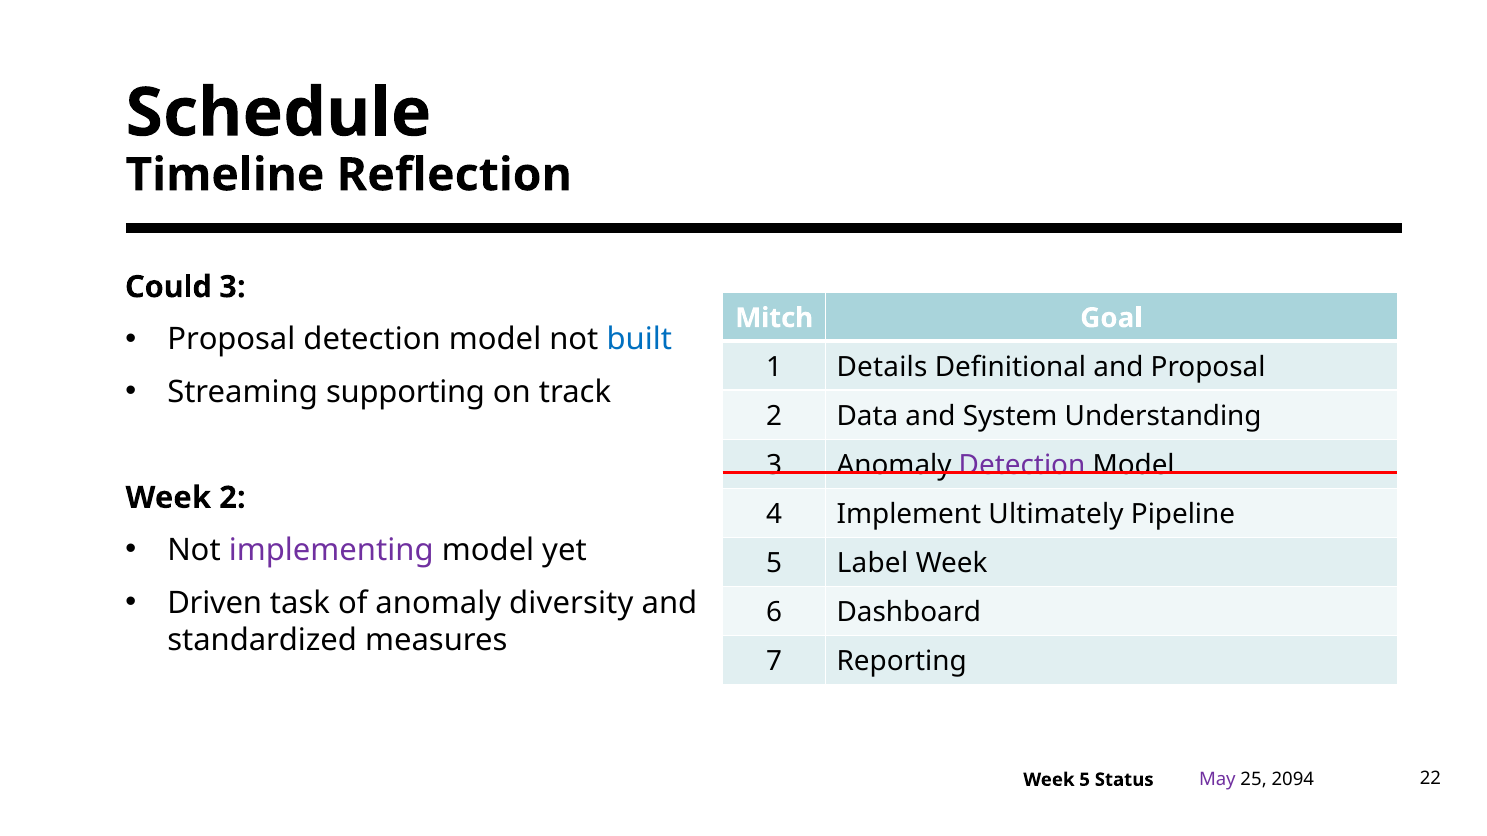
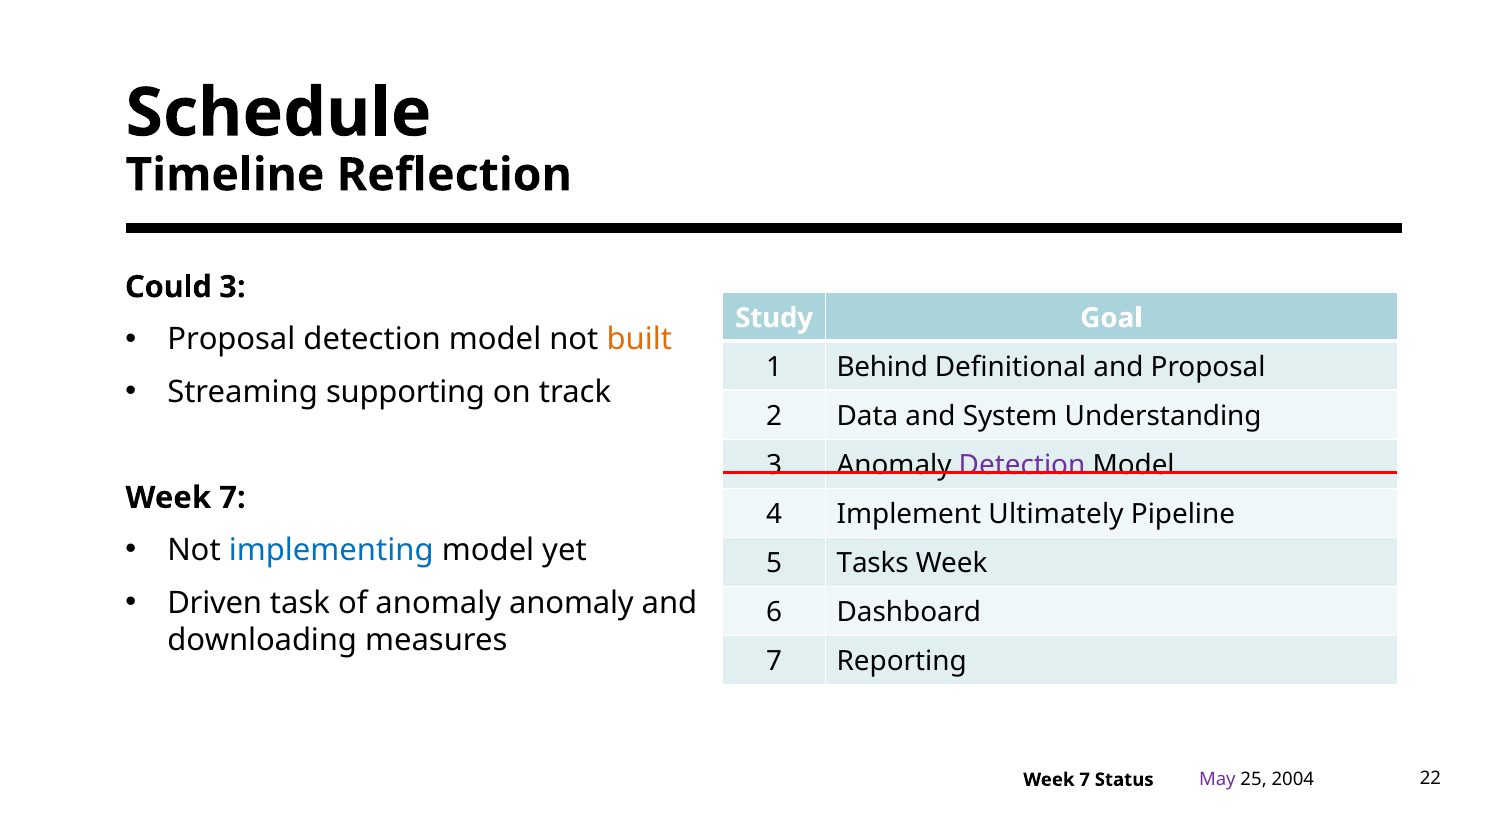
Mitch: Mitch -> Study (774, 318)
built colour: blue -> orange (639, 340)
Details: Details -> Behind (882, 367)
2: 2 -> 7 (232, 498)
implementing colour: purple -> blue (331, 551)
Label: Label -> Tasks (873, 564)
anomaly diversity: diversity -> anomaly (571, 603)
standardized: standardized -> downloading (262, 640)
2094: 2094 -> 2004 (1293, 780)
5: 5 -> 7 (1085, 780)
